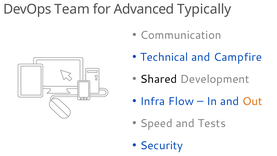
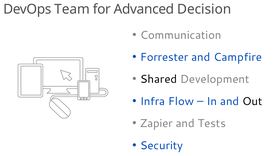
Typically: Typically -> Decision (204, 9)
Technical: Technical -> Forrester (164, 57)
Out colour: orange -> black (252, 101)
Speed: Speed -> Zapier (156, 123)
